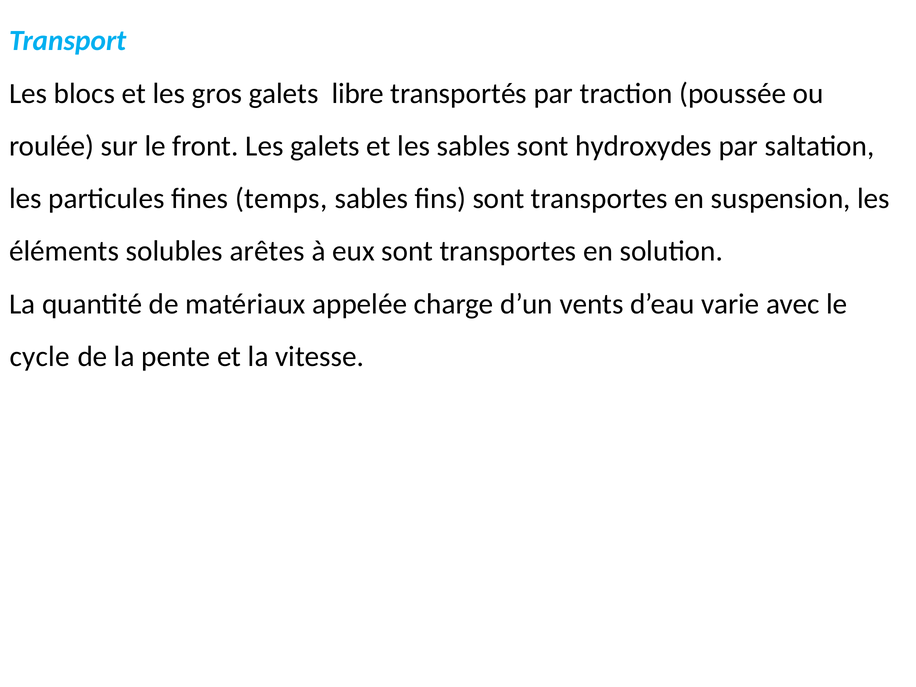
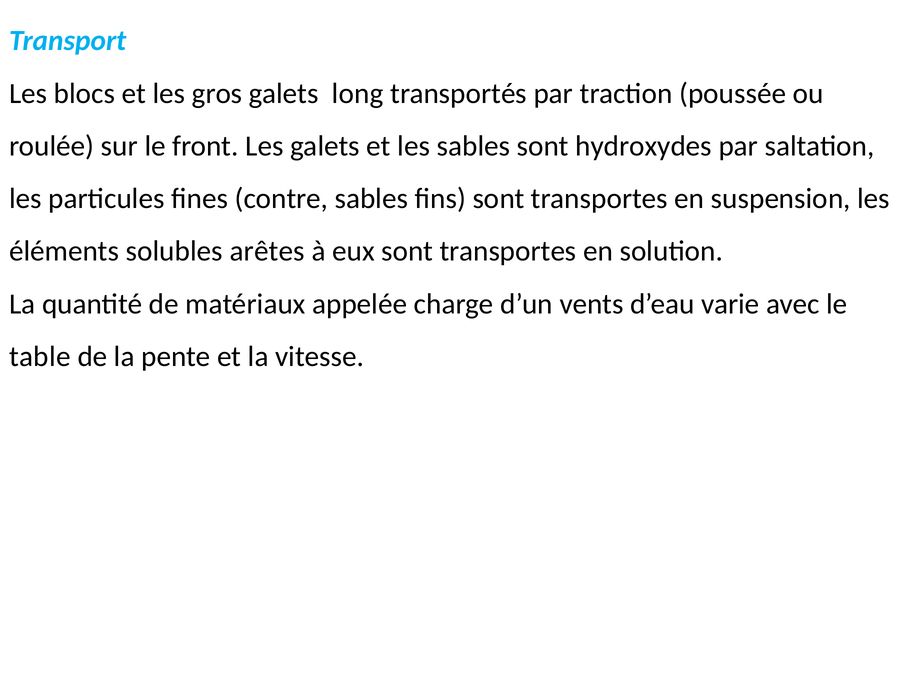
libre: libre -> long (358, 93)
temps: temps -> contre (281, 199)
cycle: cycle -> table (40, 357)
